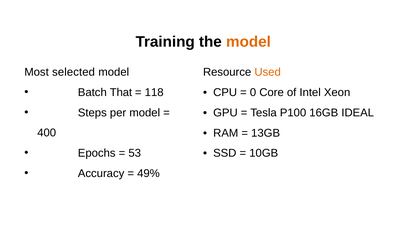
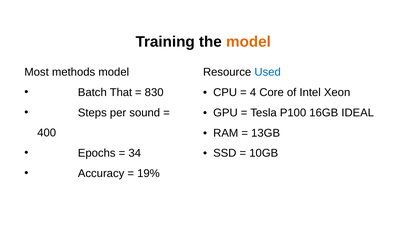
selected: selected -> methods (74, 72)
Used colour: orange -> blue (268, 72)
118: 118 -> 830 (154, 93)
0: 0 -> 4 (253, 93)
per model: model -> sound (145, 113)
53: 53 -> 34 (135, 153)
49%: 49% -> 19% (148, 174)
